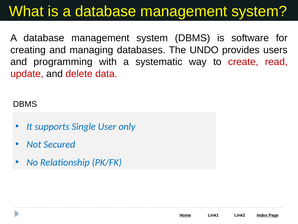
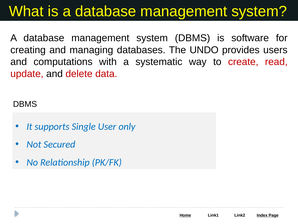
programming: programming -> computations (63, 62)
